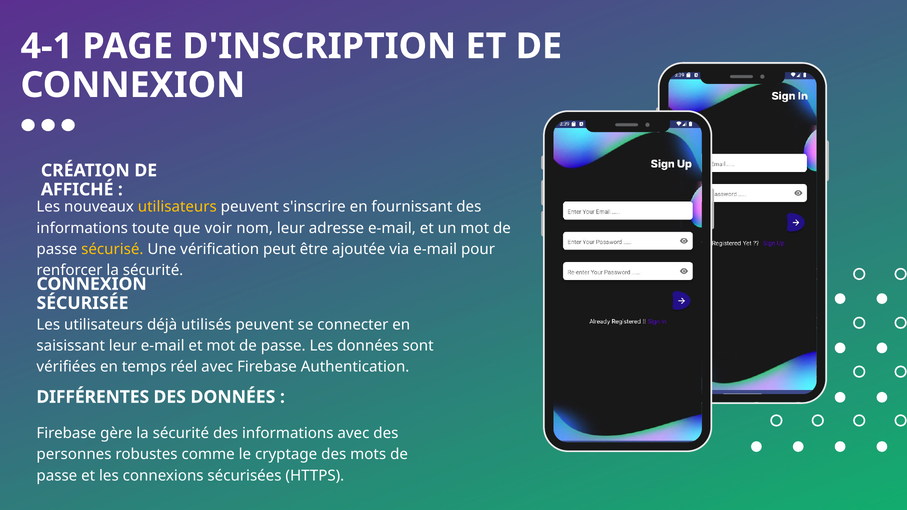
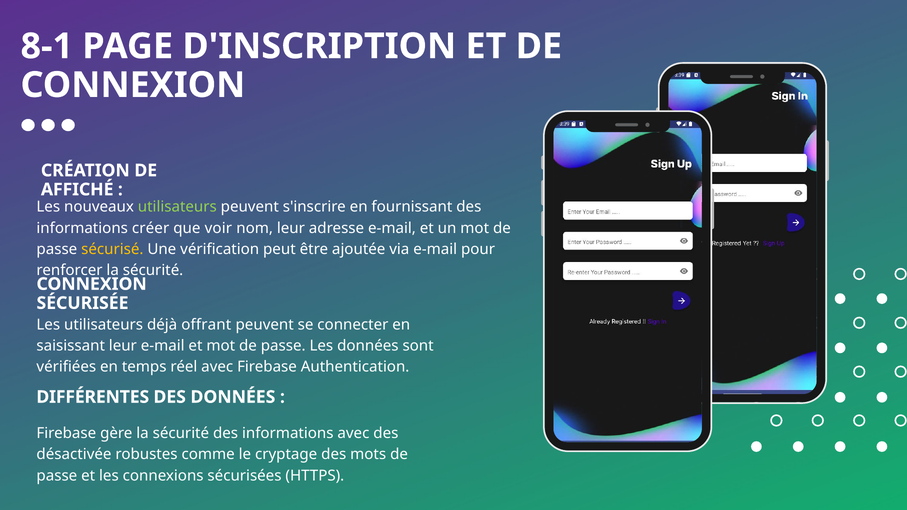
4-1: 4-1 -> 8-1 (47, 46)
utilisateurs colour: yellow -> light green (177, 207)
toute: toute -> créer (151, 228)
utilisés: utilisés -> offrant (206, 325)
personnes: personnes -> désactivée (74, 455)
